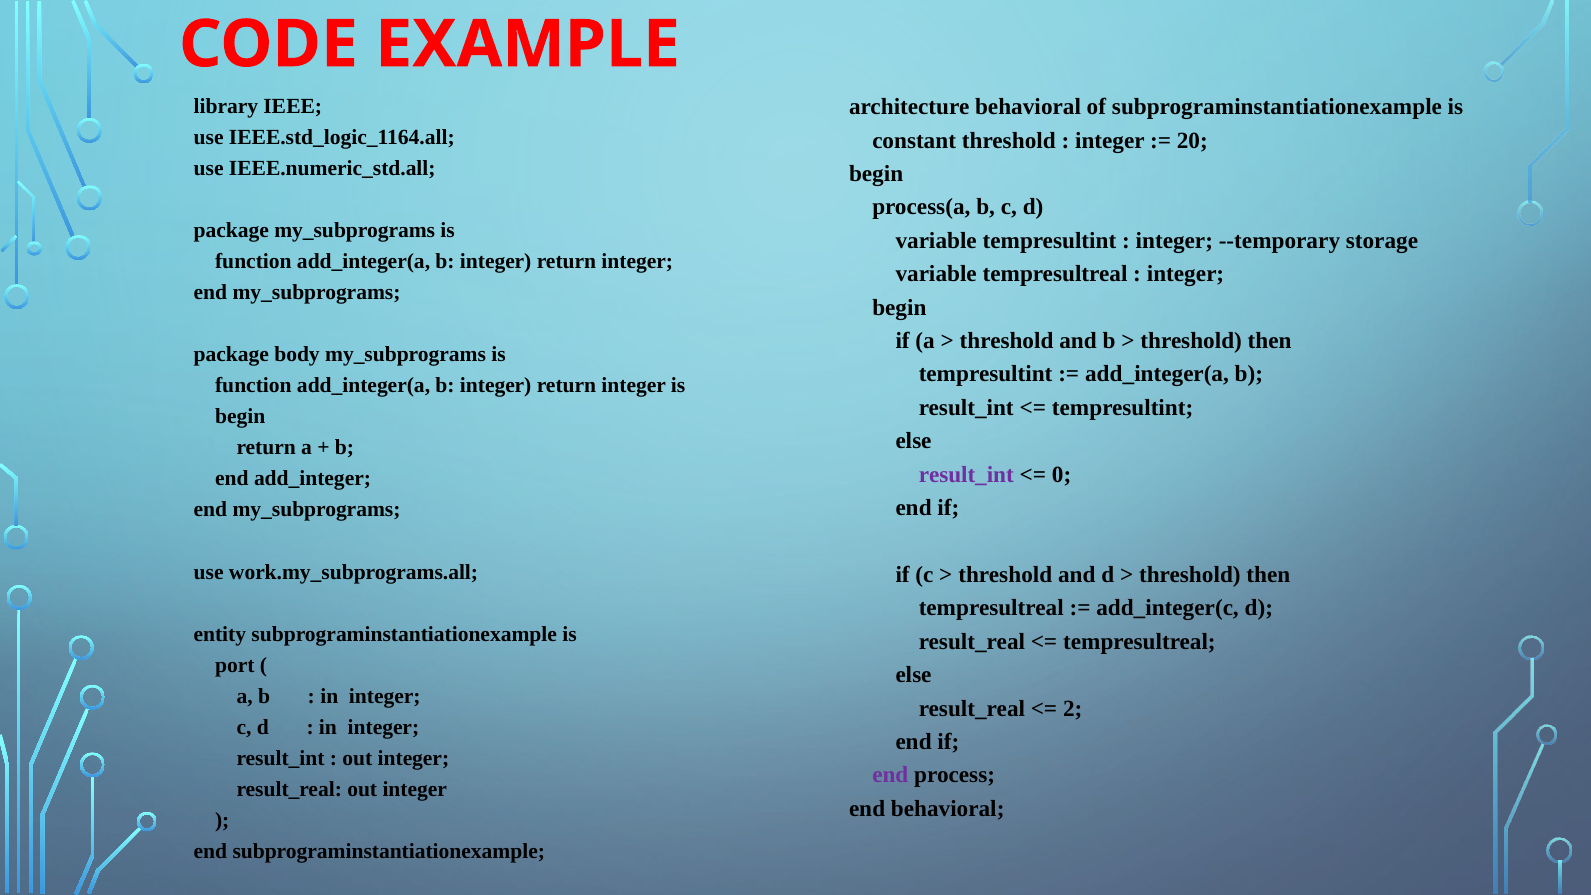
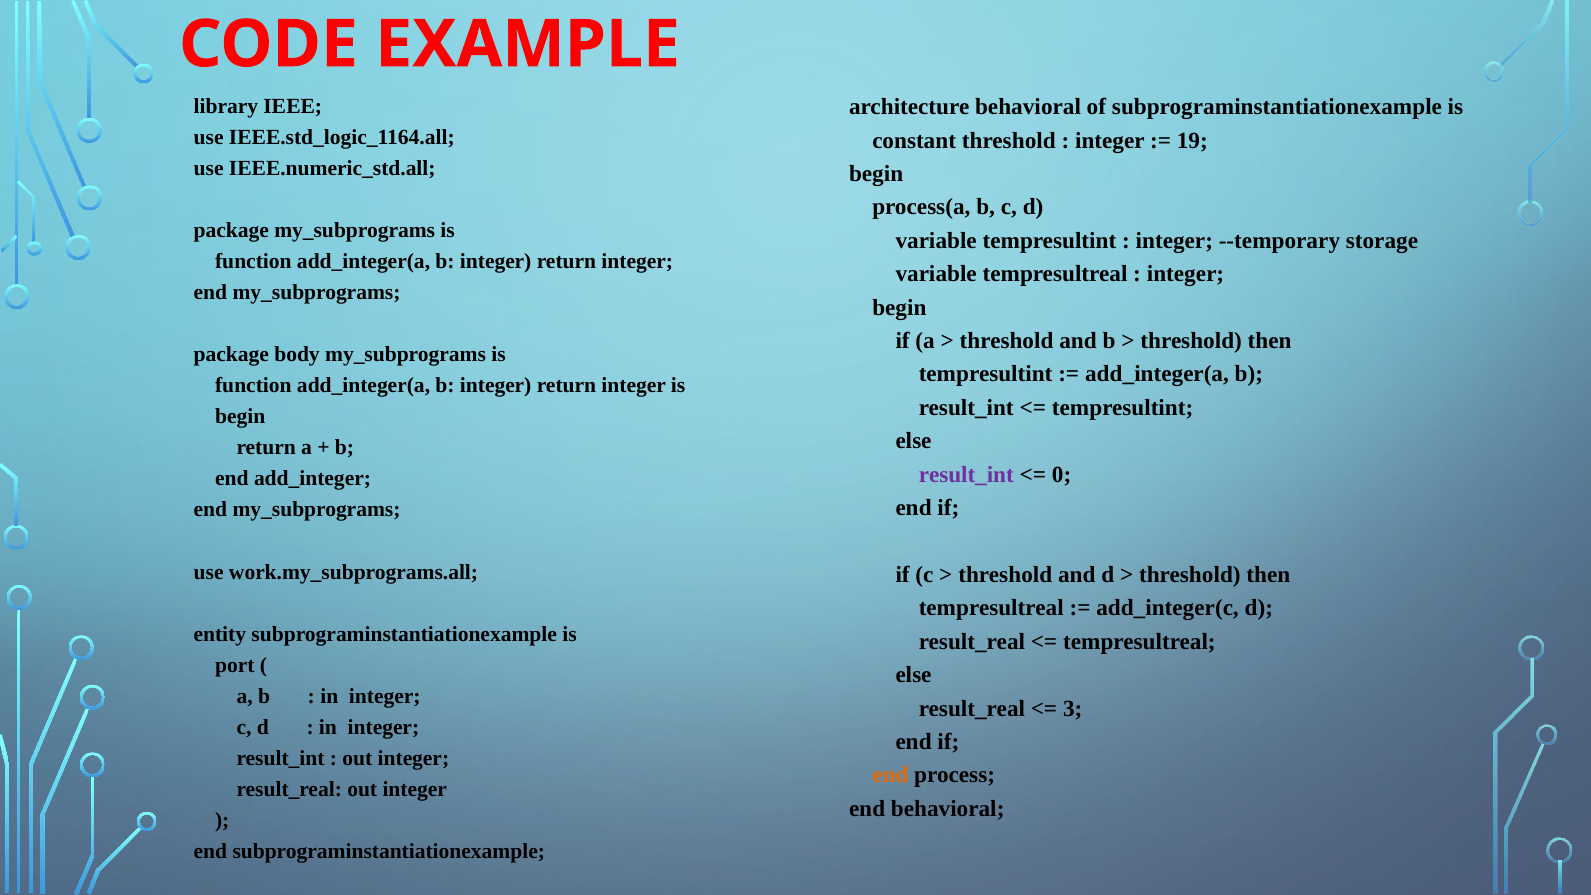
20: 20 -> 19 (1192, 140)
2: 2 -> 3 (1073, 708)
end colour: purple -> orange (890, 775)
